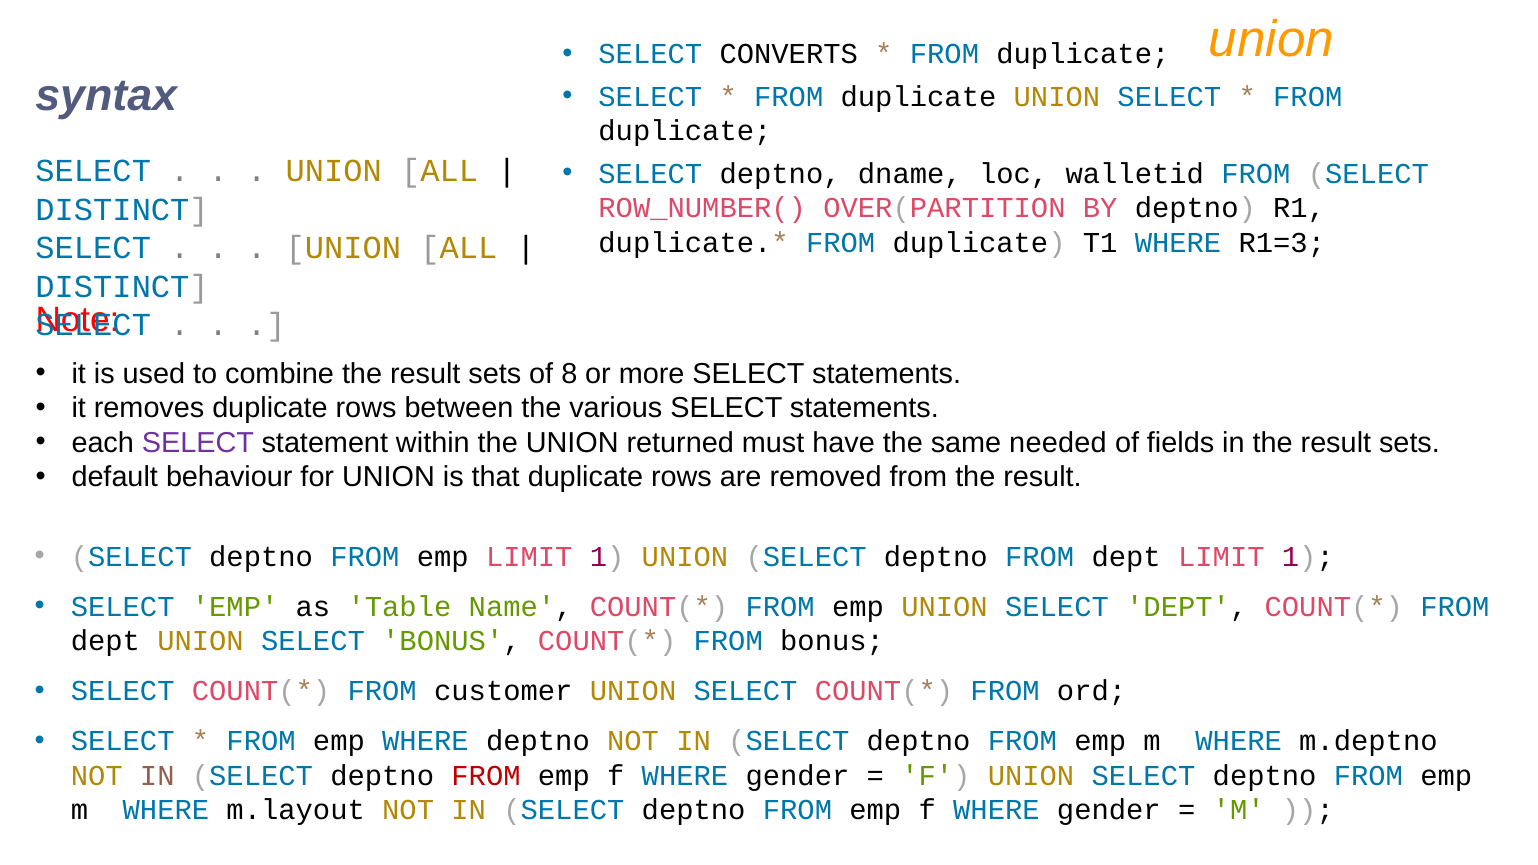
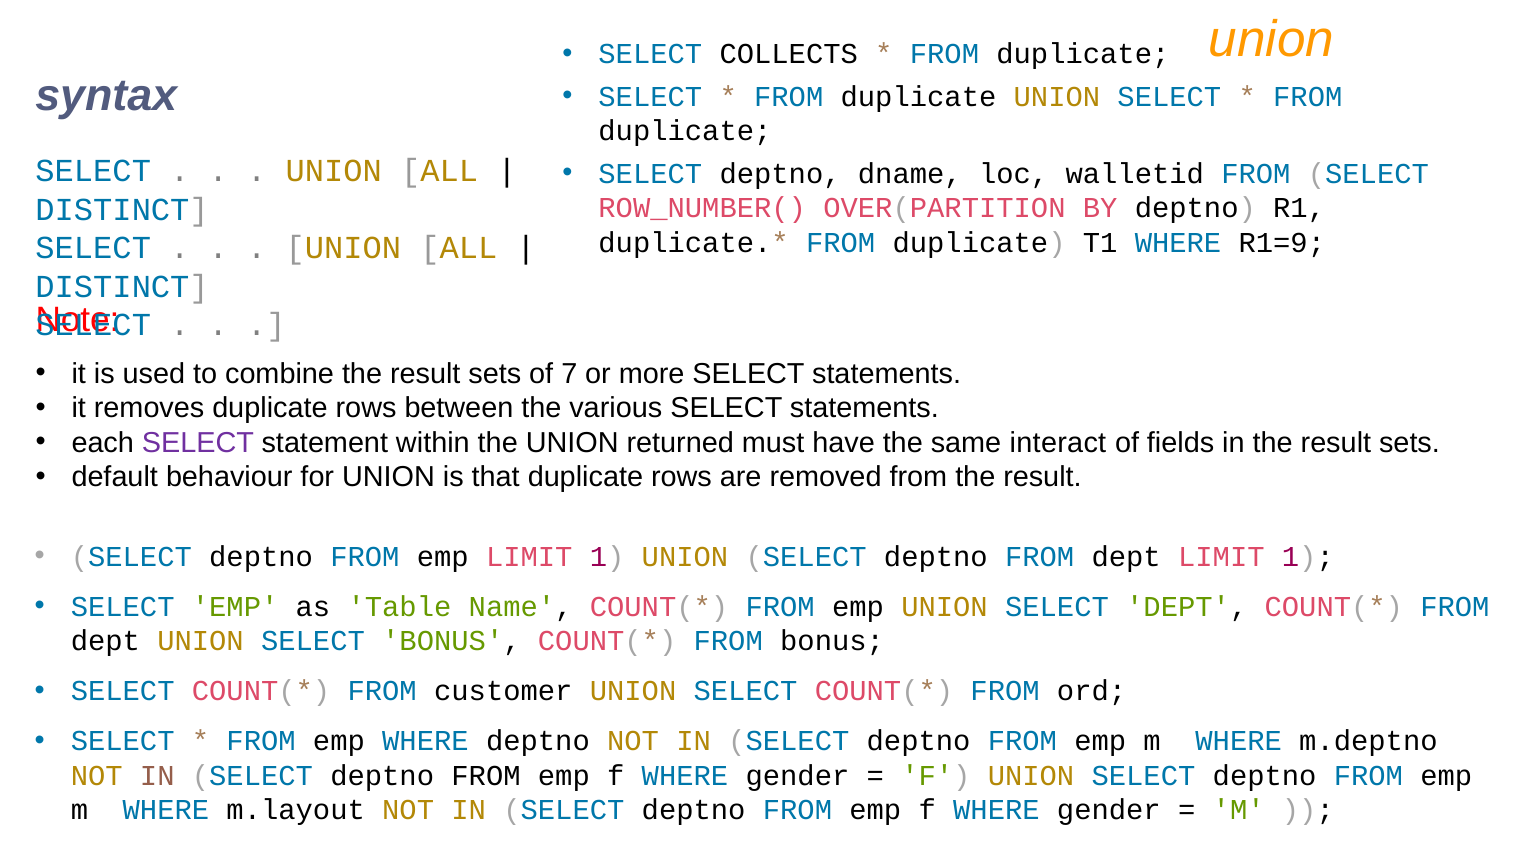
CONVERTS: CONVERTS -> COLLECTS (789, 54)
R1=3: R1=3 -> R1=9 (1282, 243)
8: 8 -> 7 (569, 374)
needed: needed -> interact (1058, 443)
FROM colour: red -> black (486, 776)
